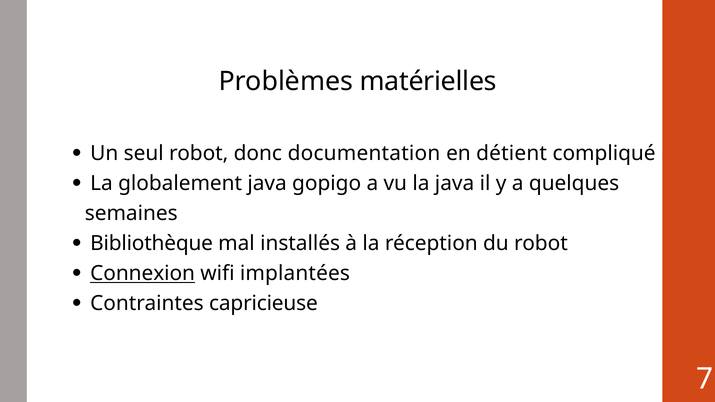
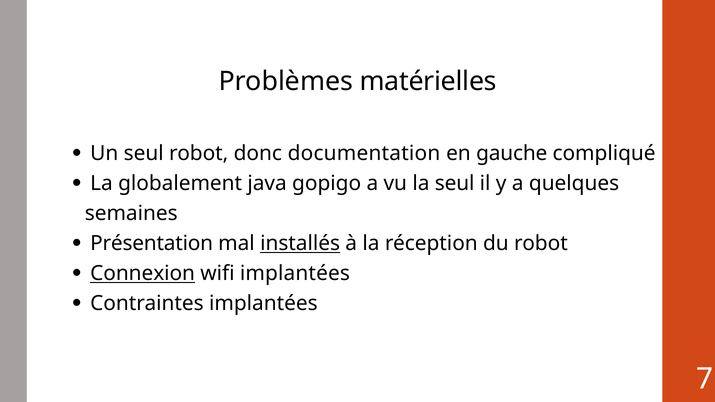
détient: détient -> gauche (512, 154)
la java: java -> seul (455, 184)
Bibliothèque: Bibliothèque -> Présentation (152, 244)
installés underline: none -> present (300, 244)
Contraintes capricieuse: capricieuse -> implantées (263, 304)
